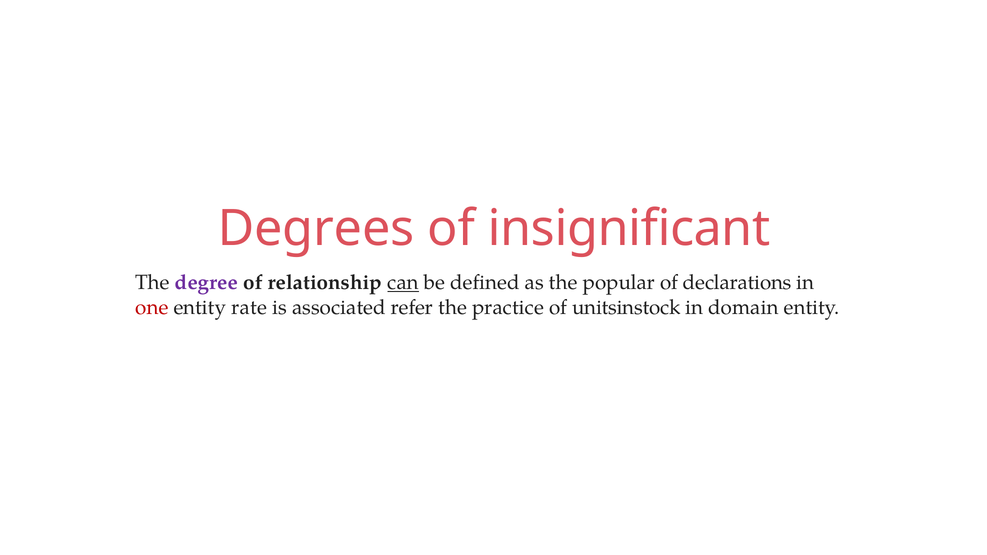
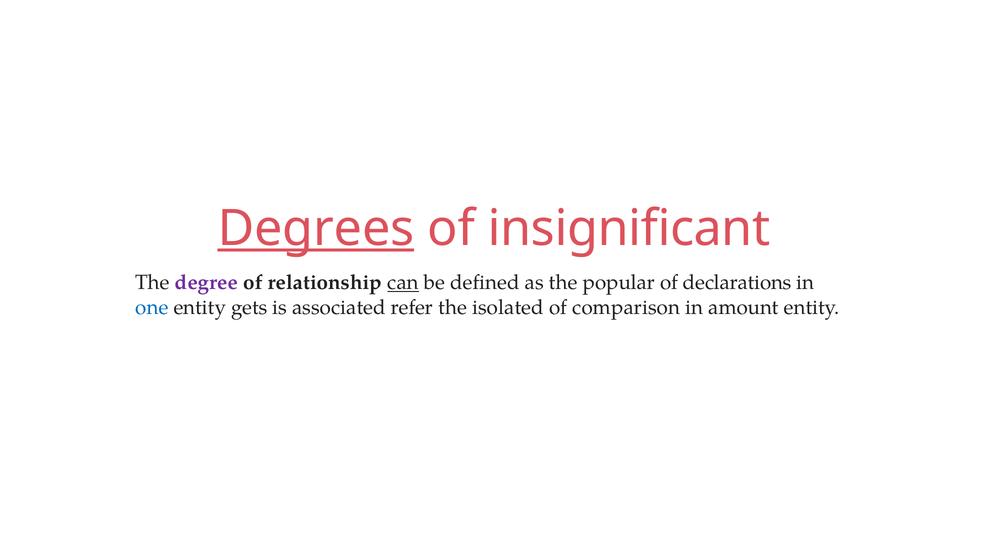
Degrees underline: none -> present (316, 229)
one colour: red -> blue (152, 307)
rate: rate -> gets (249, 307)
practice: practice -> isolated (508, 307)
unitsinstock: unitsinstock -> comparison (626, 307)
domain: domain -> amount (743, 307)
